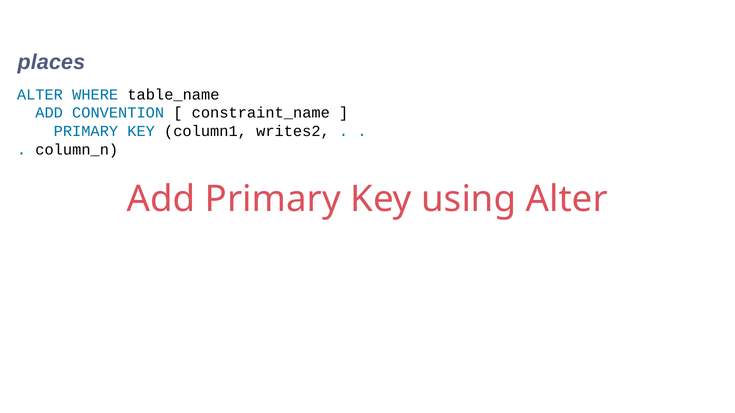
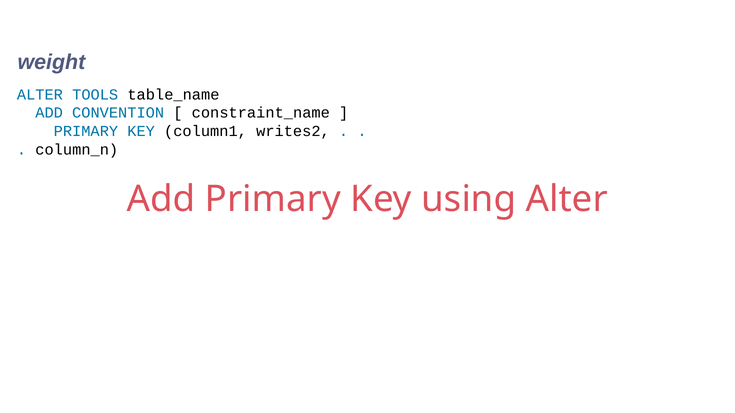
places: places -> weight (51, 62)
WHERE: WHERE -> TOOLS (95, 95)
